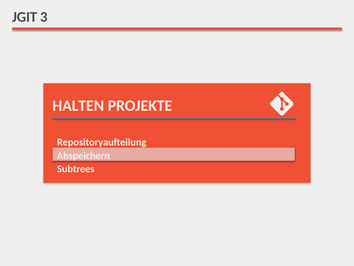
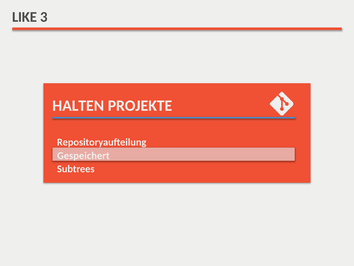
JGIT: JGIT -> LIKE (25, 17)
Abspeichern: Abspeichern -> Gespeichert (83, 155)
